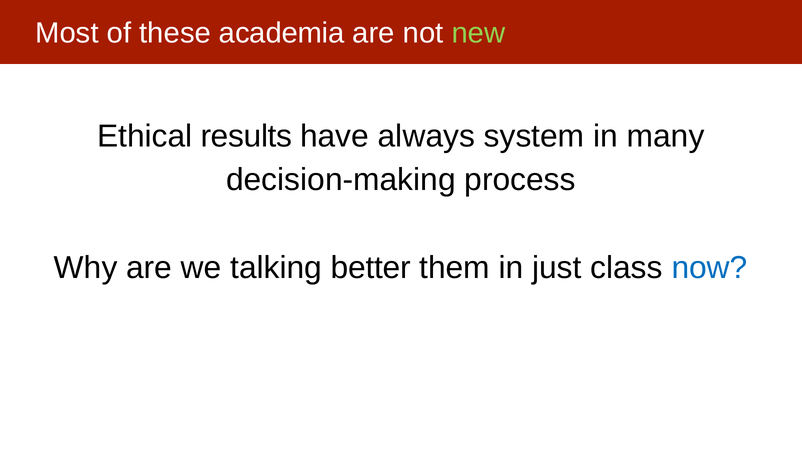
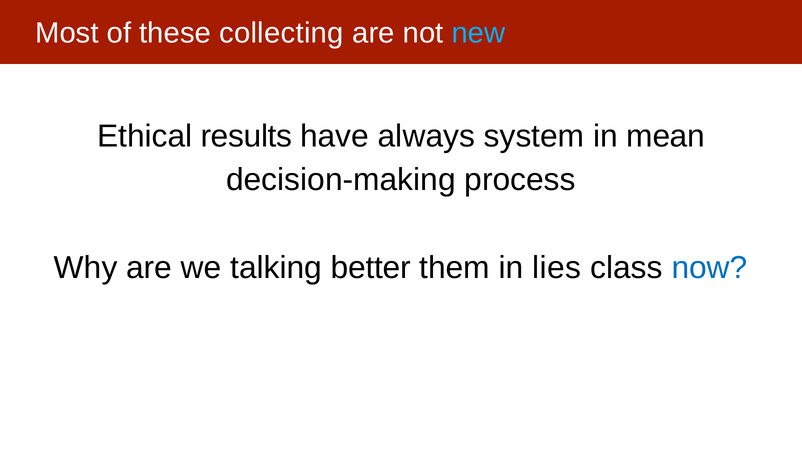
academia: academia -> collecting (281, 33)
new colour: light green -> light blue (478, 33)
many: many -> mean (666, 136)
just: just -> lies (557, 268)
